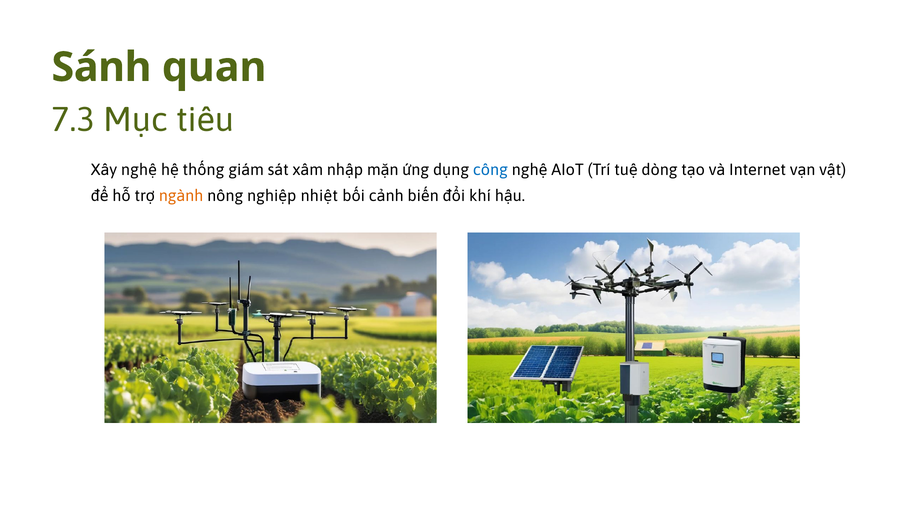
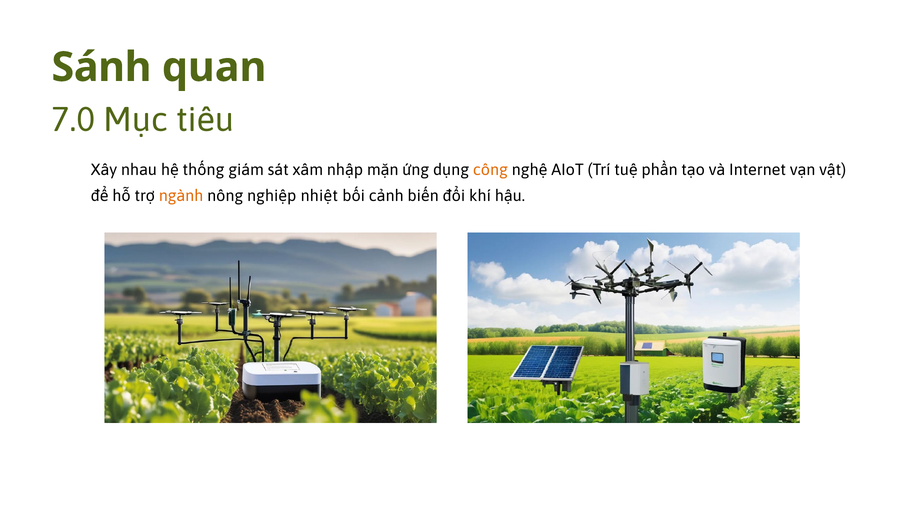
7.3: 7.3 -> 7.0 (73, 120)
Xây nghệ: nghệ -> nhau (139, 170)
công colour: blue -> orange (490, 170)
dòng: dòng -> phần (660, 170)
